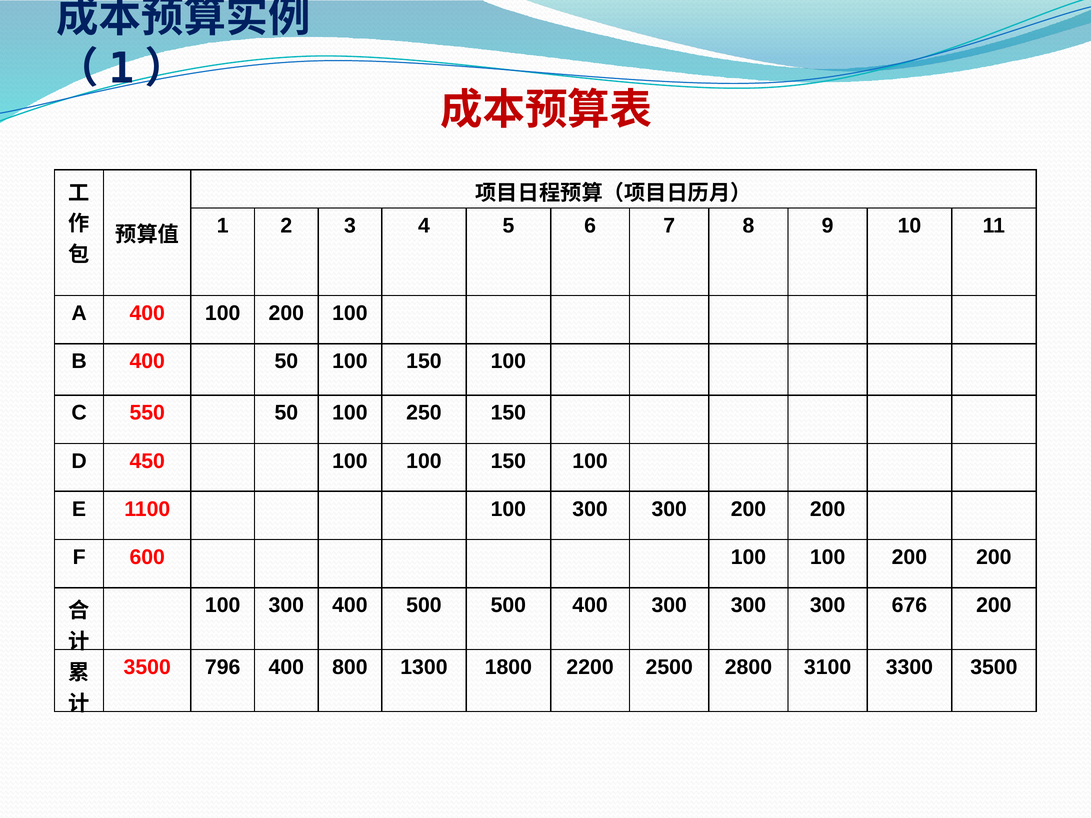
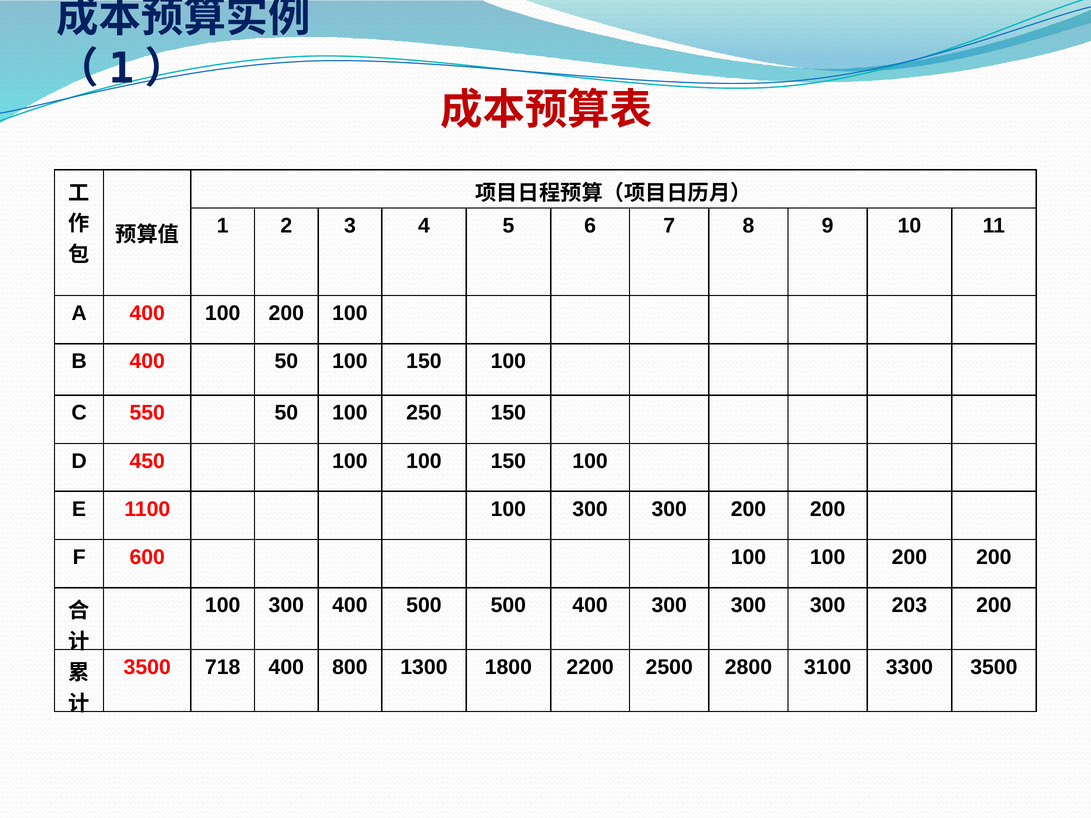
676: 676 -> 203 (909, 606)
796: 796 -> 718 (223, 667)
